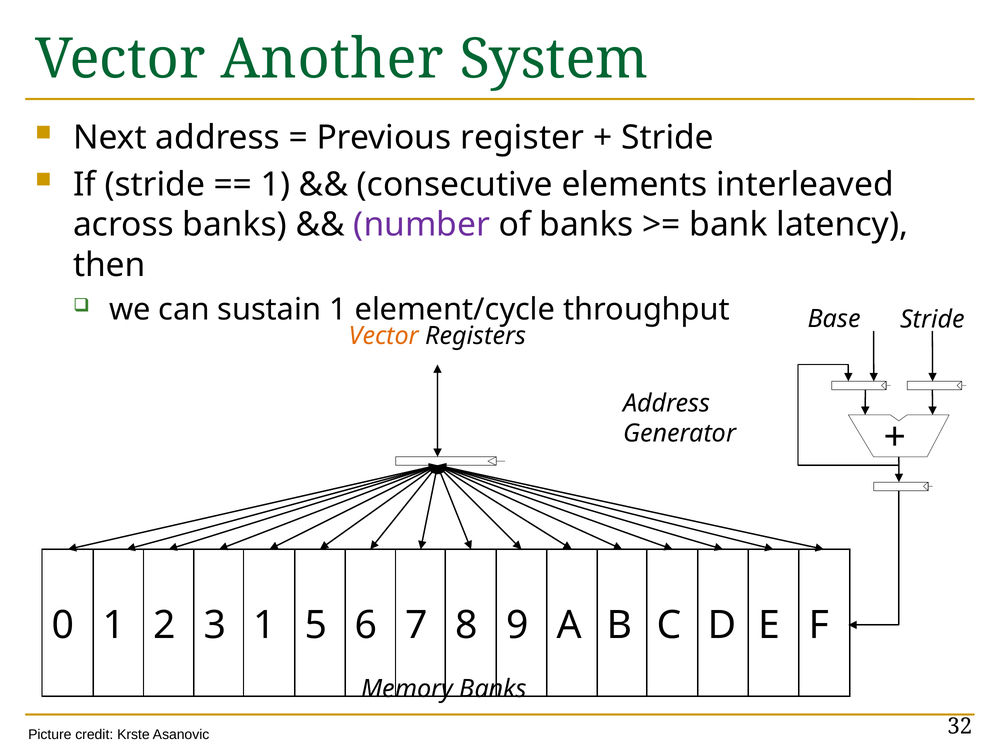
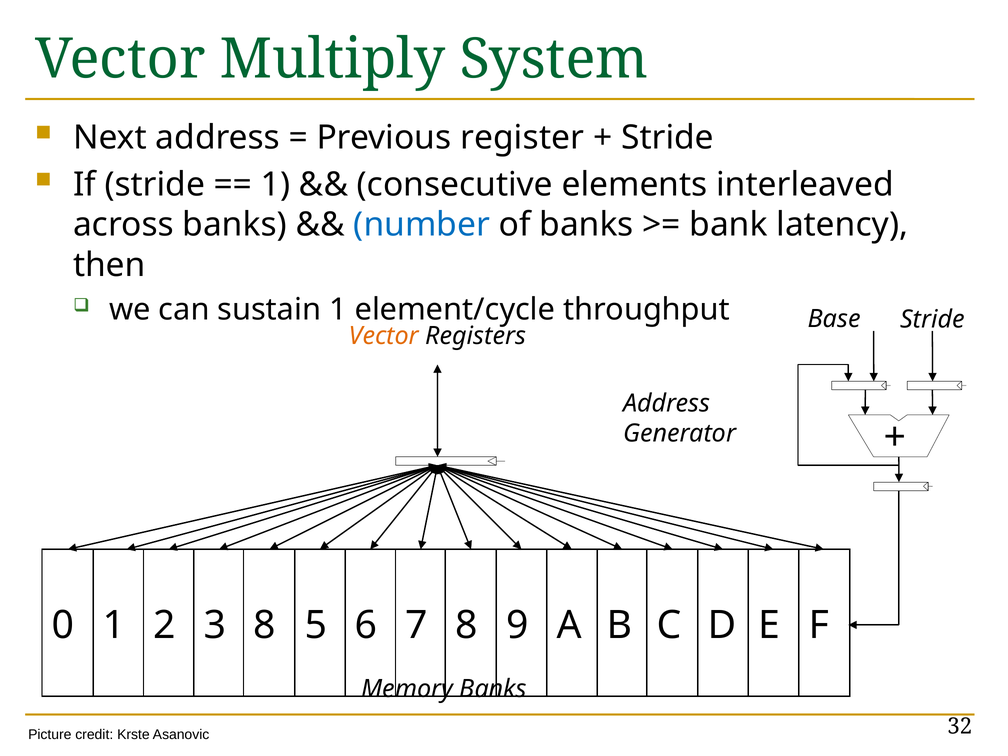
Another: Another -> Multiply (333, 59)
number colour: purple -> blue (422, 225)
3 1: 1 -> 8 (265, 625)
